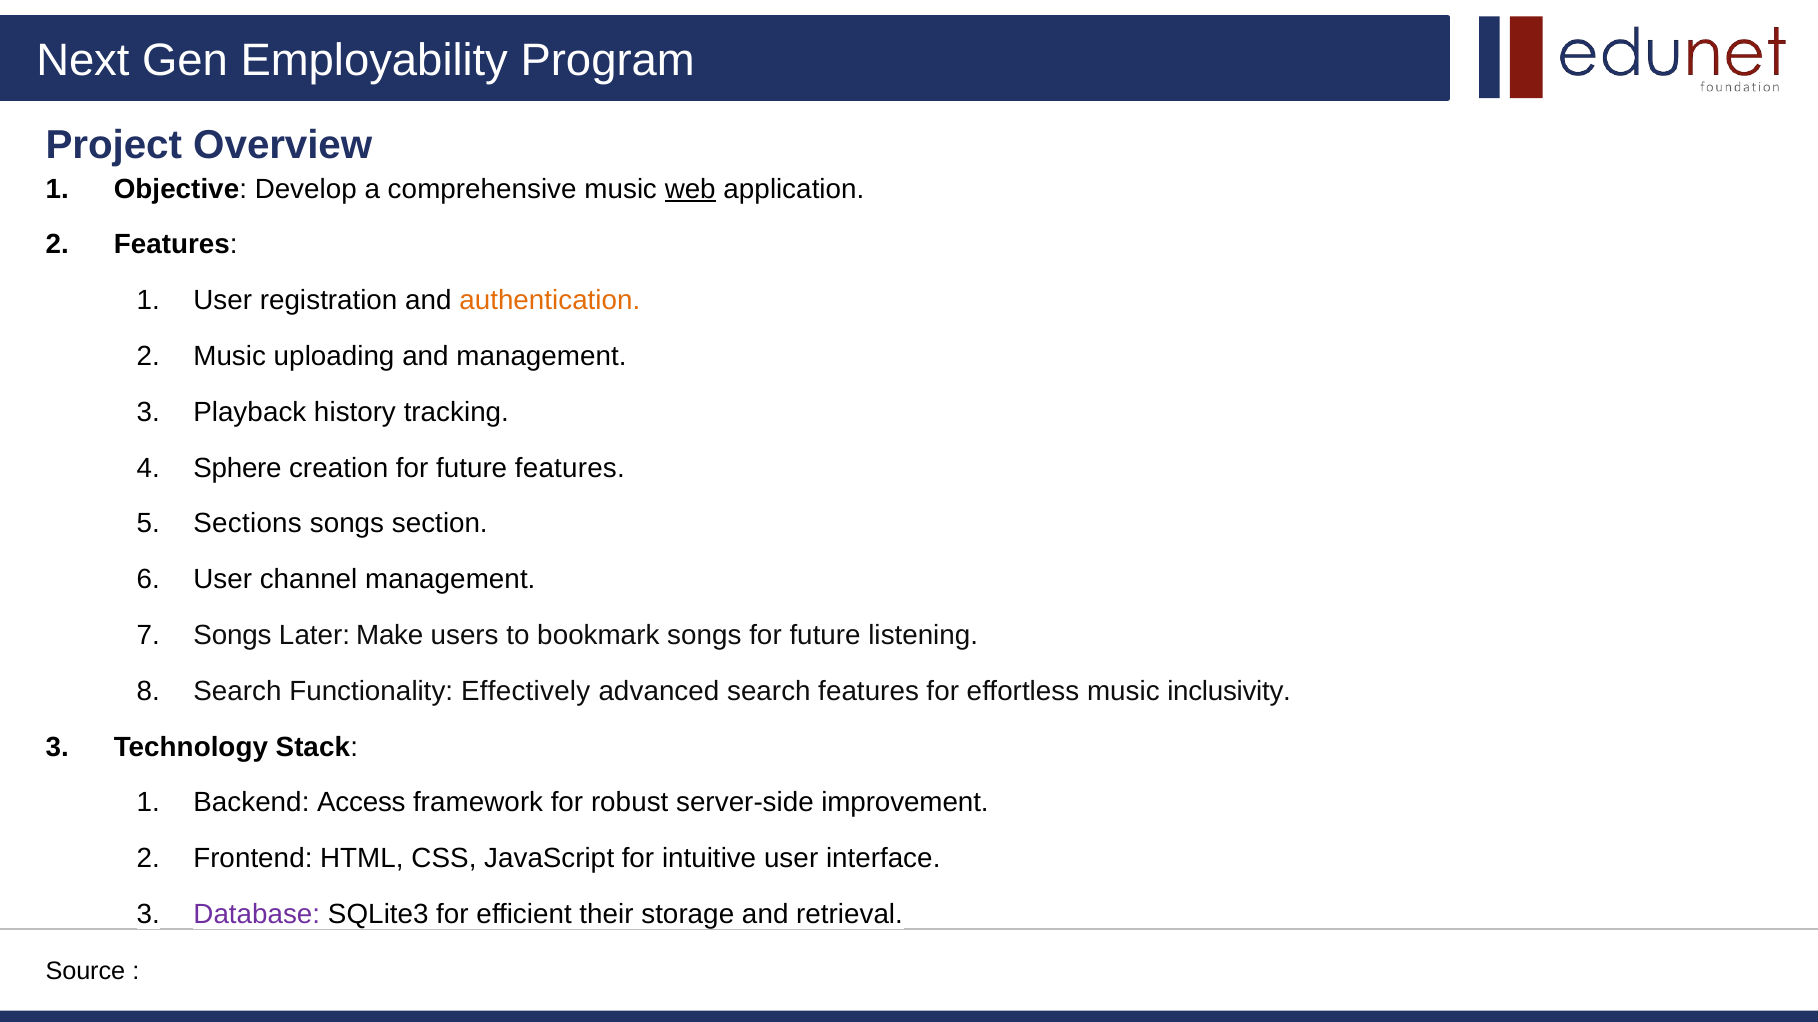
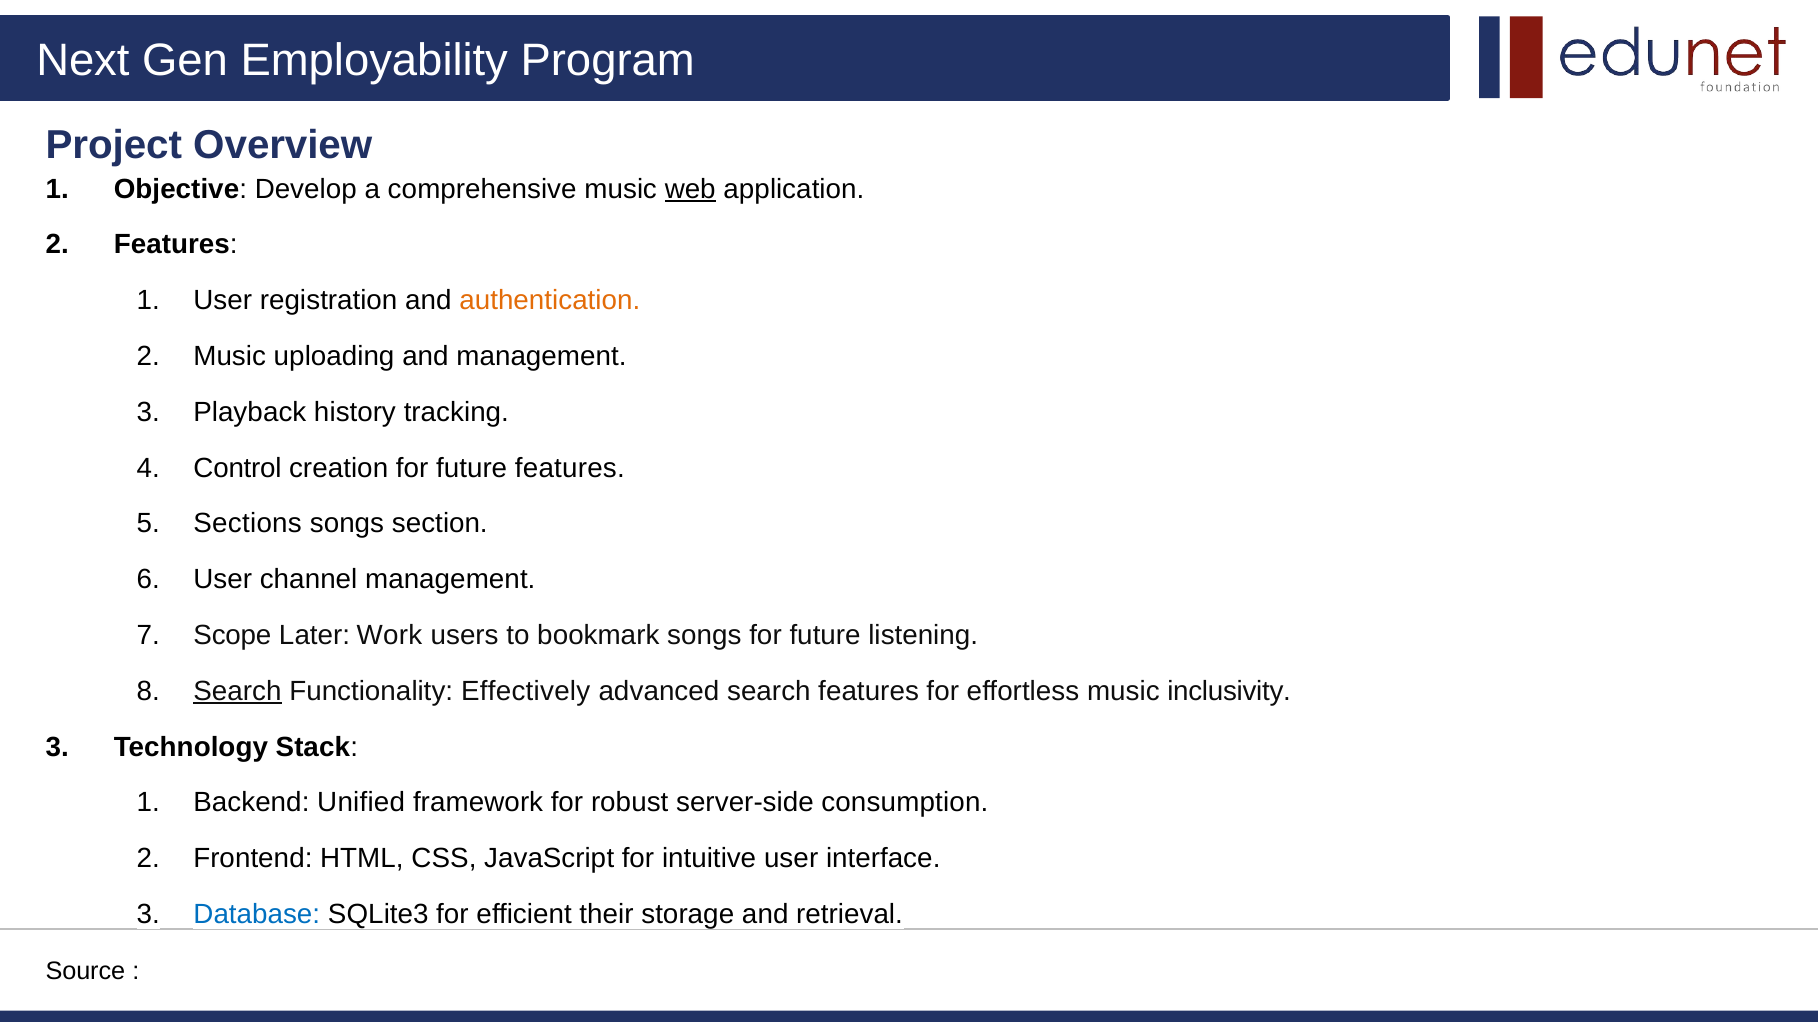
Sphere: Sphere -> Control (238, 468)
Songs: Songs -> Scope (232, 636)
Make: Make -> Work (389, 636)
Search underline: none -> present (237, 692)
Access: Access -> Unified (361, 803)
improvement: improvement -> consumption (905, 803)
Database colour: purple -> blue (257, 915)
